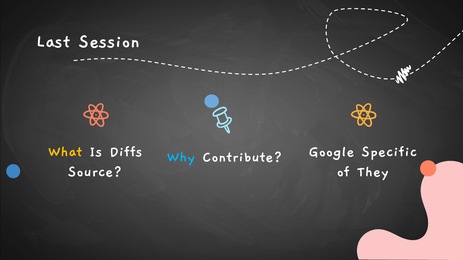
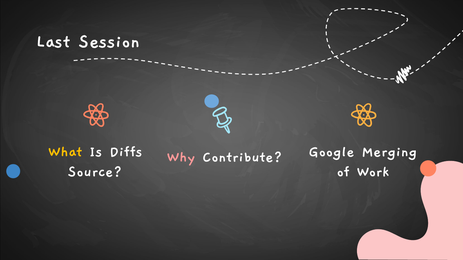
Why colour: light blue -> pink (181, 157)
Specific: Specific -> Merging (389, 151)
They: They -> Work (373, 171)
